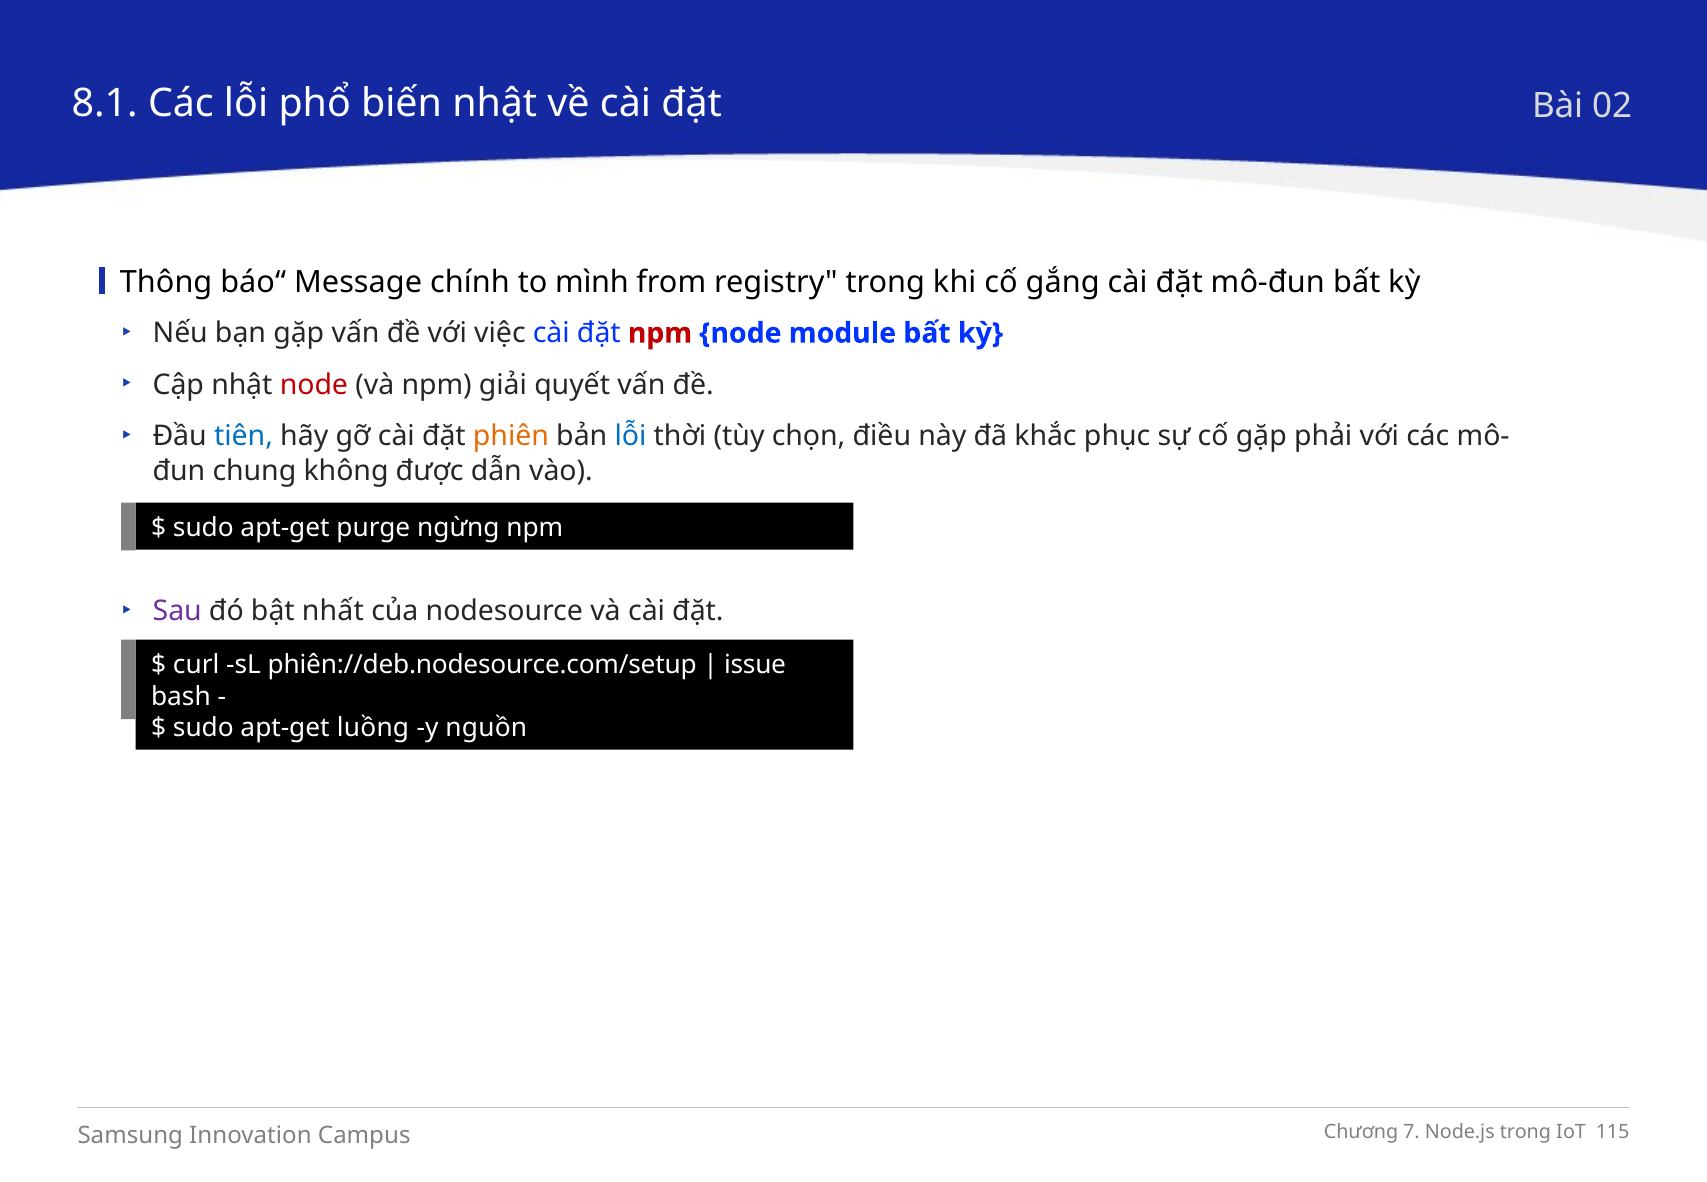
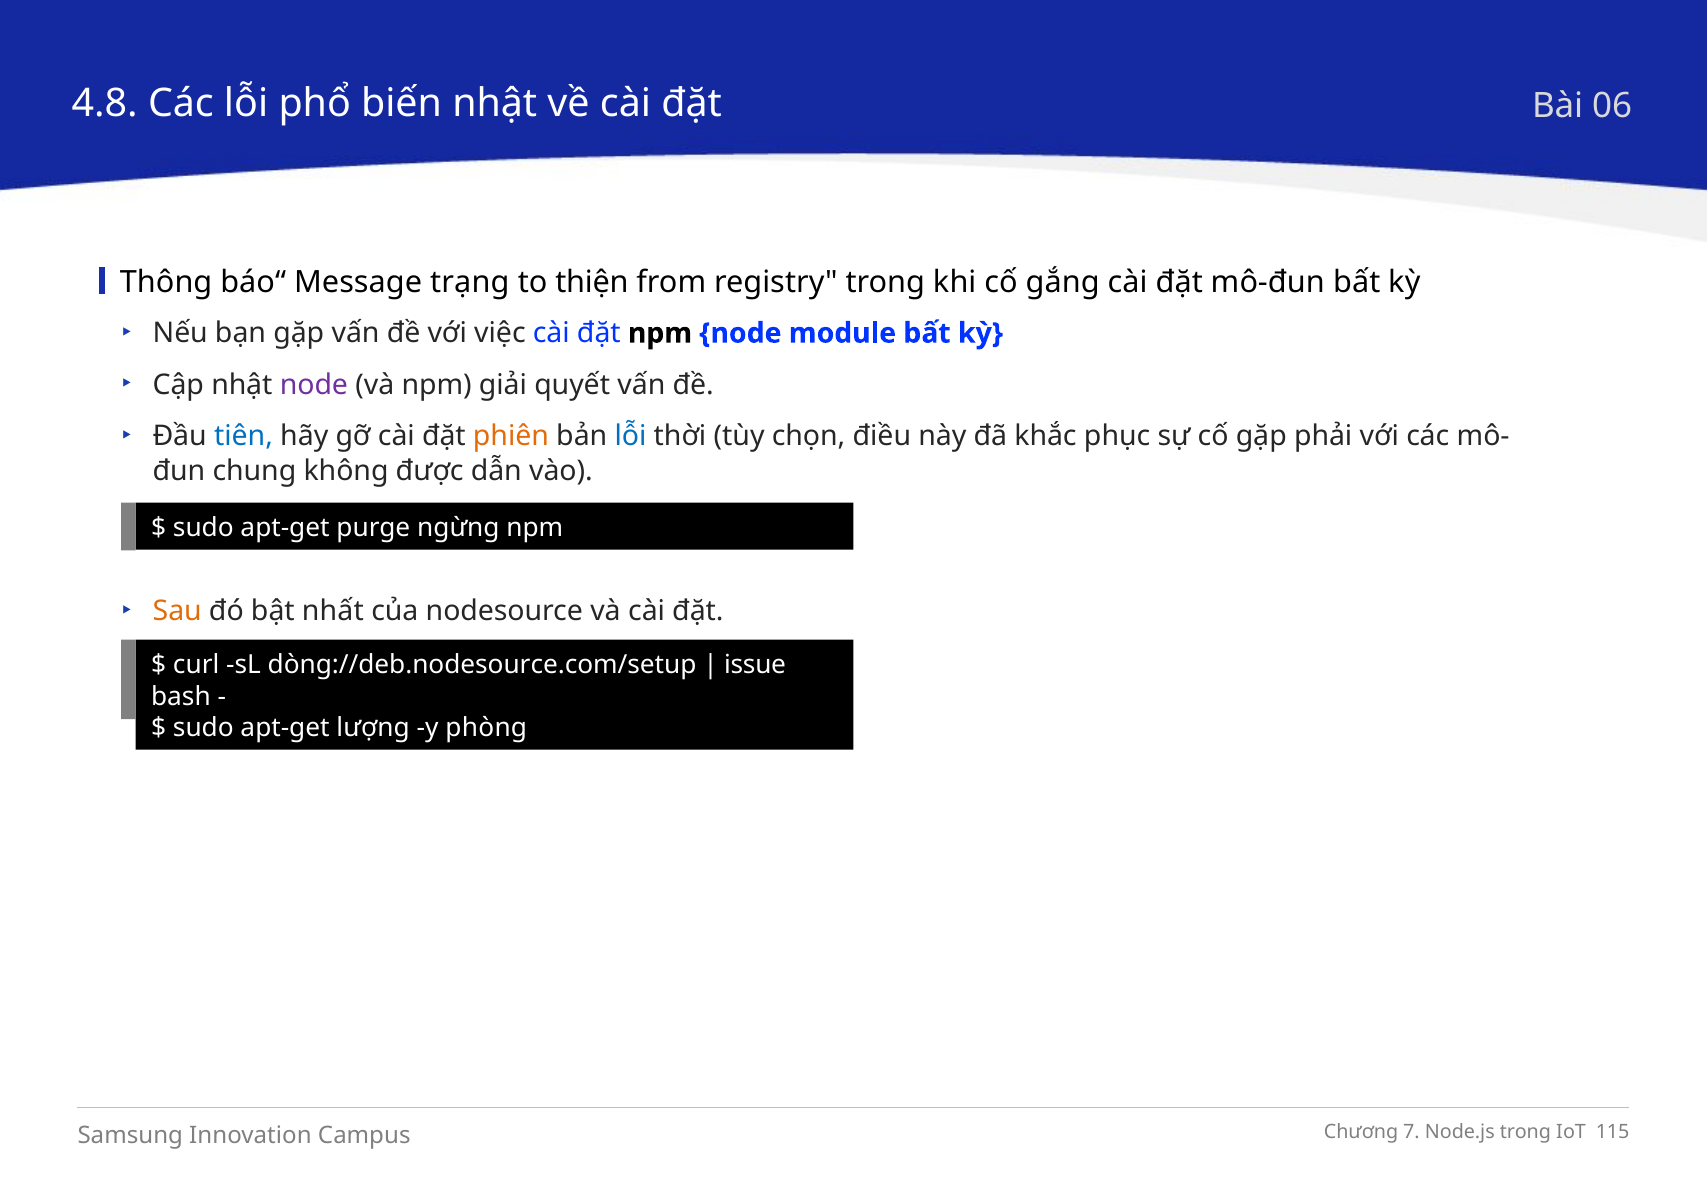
8.1: 8.1 -> 4.8 (105, 103)
02: 02 -> 06 (1612, 106)
chính: chính -> trạng (470, 283)
mình: mình -> thiện (592, 283)
npm colour: red -> black (660, 333)
node colour: red -> purple (314, 385)
Sau colour: purple -> orange (177, 612)
phiên://deb.nodesource.com/setup: phiên://deb.nodesource.com/setup -> dòng://deb.nodesource.com/setup (482, 665)
luồng: luồng -> lượng (373, 728)
nguồn: nguồn -> phòng (486, 728)
